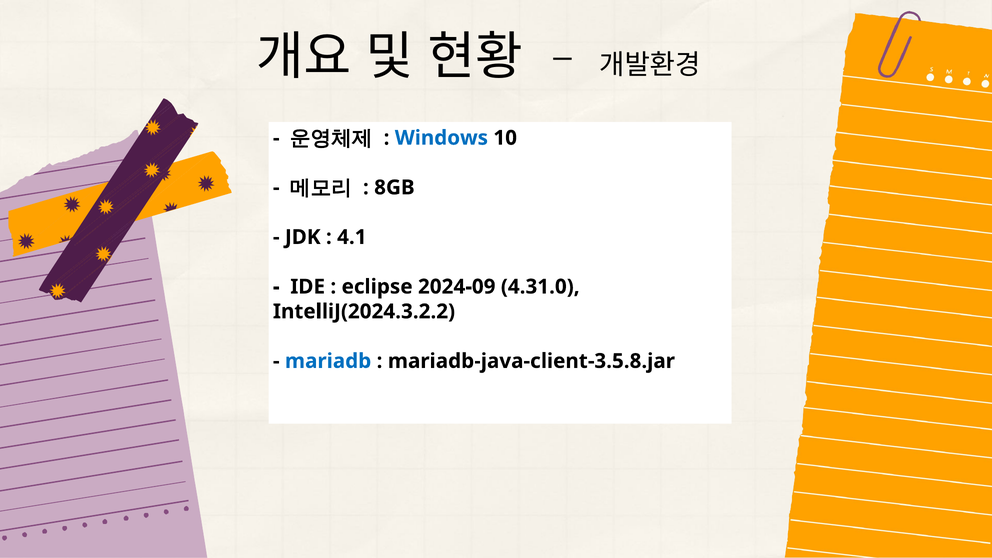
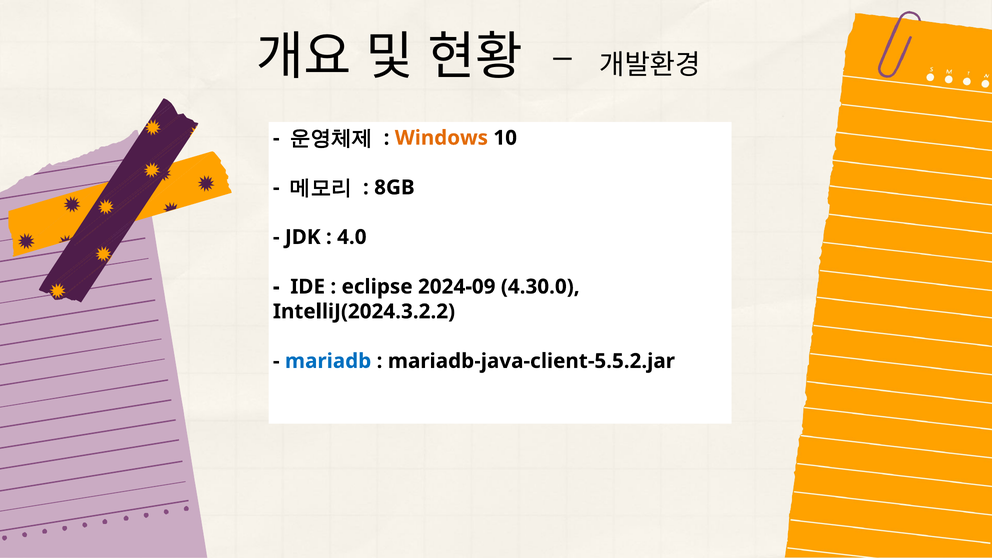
Windows colour: blue -> orange (441, 138)
4.1: 4.1 -> 4.0 (352, 237)
4.31.0: 4.31.0 -> 4.30.0 (540, 287)
mariadb-java-client-3.5.8.jar: mariadb-java-client-3.5.8.jar -> mariadb-java-client-5.5.2.jar (531, 361)
